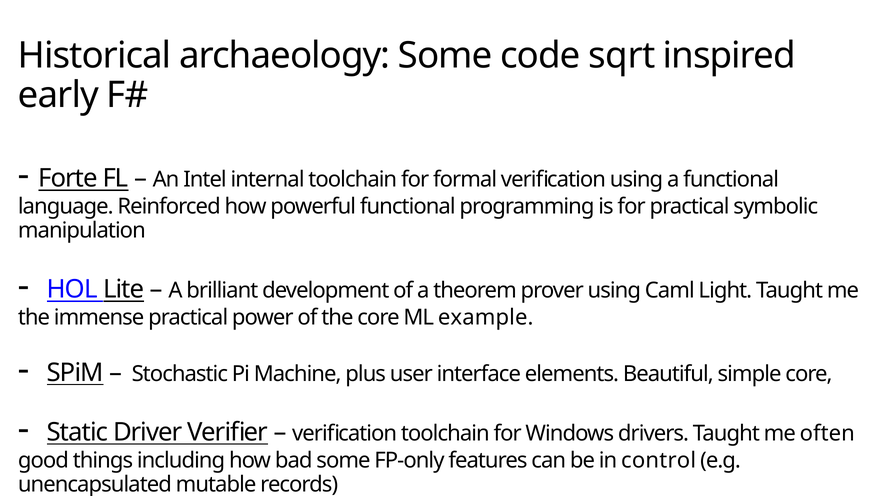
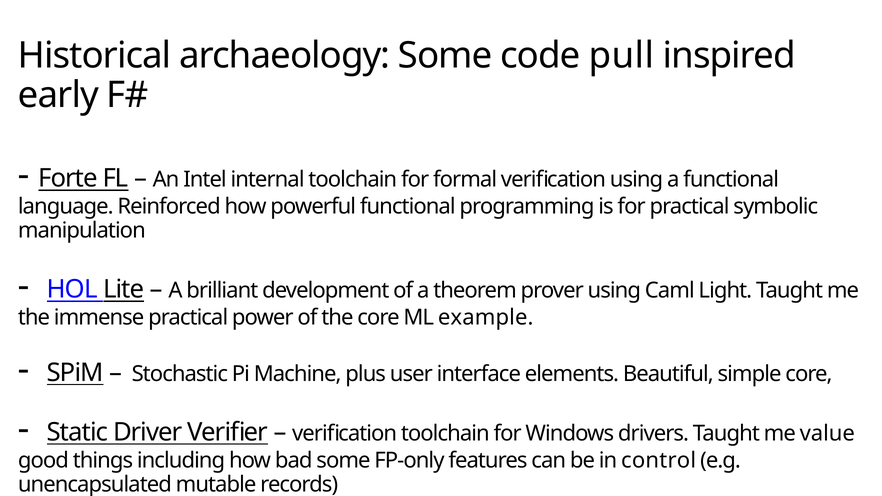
sqrt: sqrt -> pull (622, 56)
often: often -> value (827, 434)
